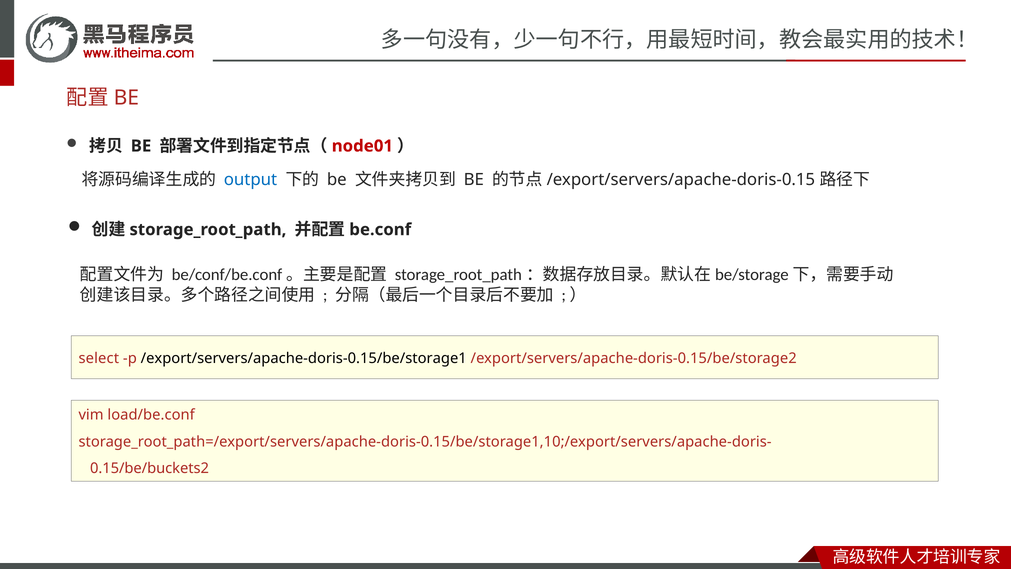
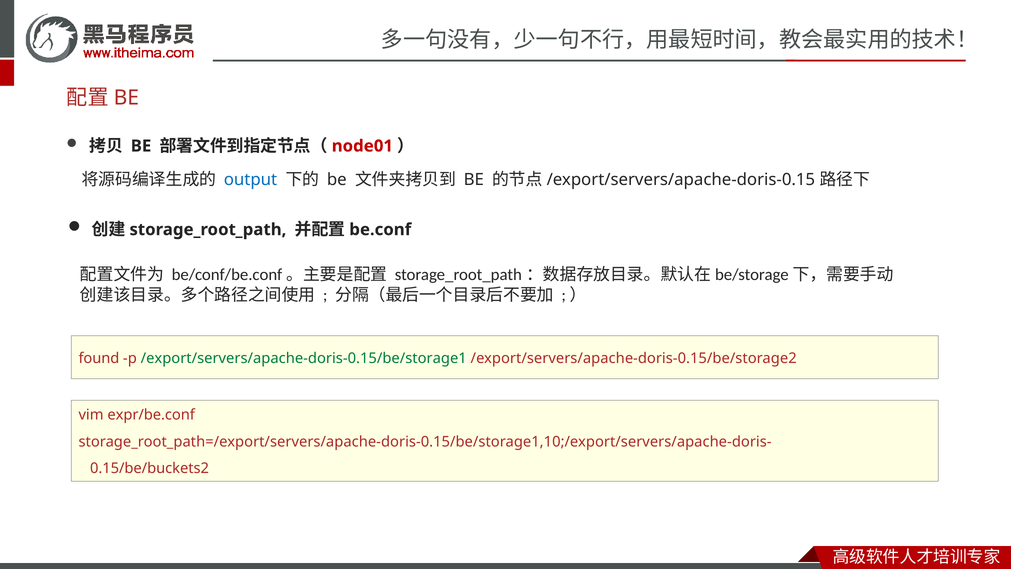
select: select -> found (99, 358)
/export/servers/apache-doris-0.15/be/storage1 colour: black -> green (304, 358)
load/be.conf: load/be.conf -> expr/be.conf (151, 415)
